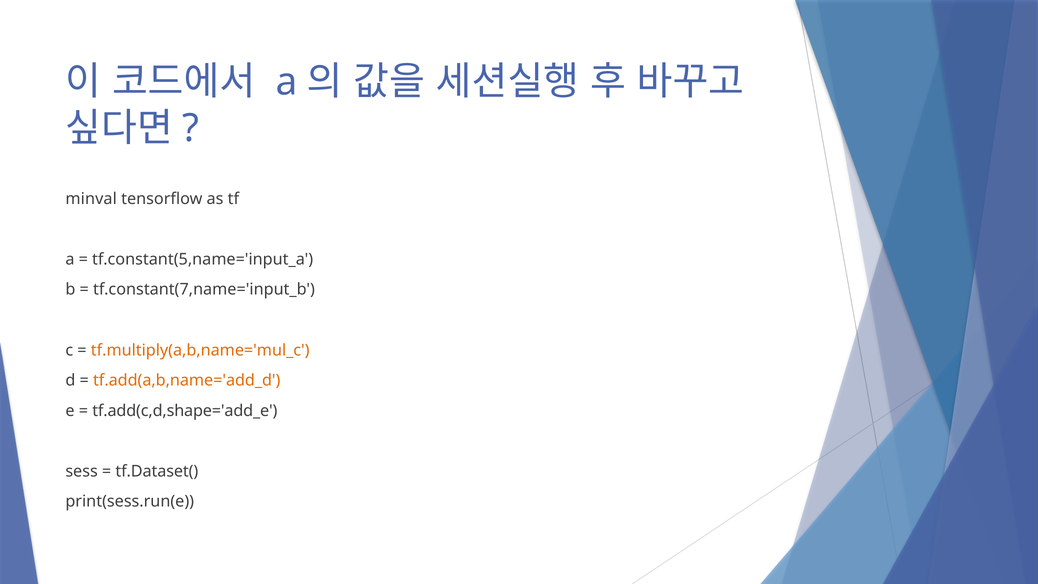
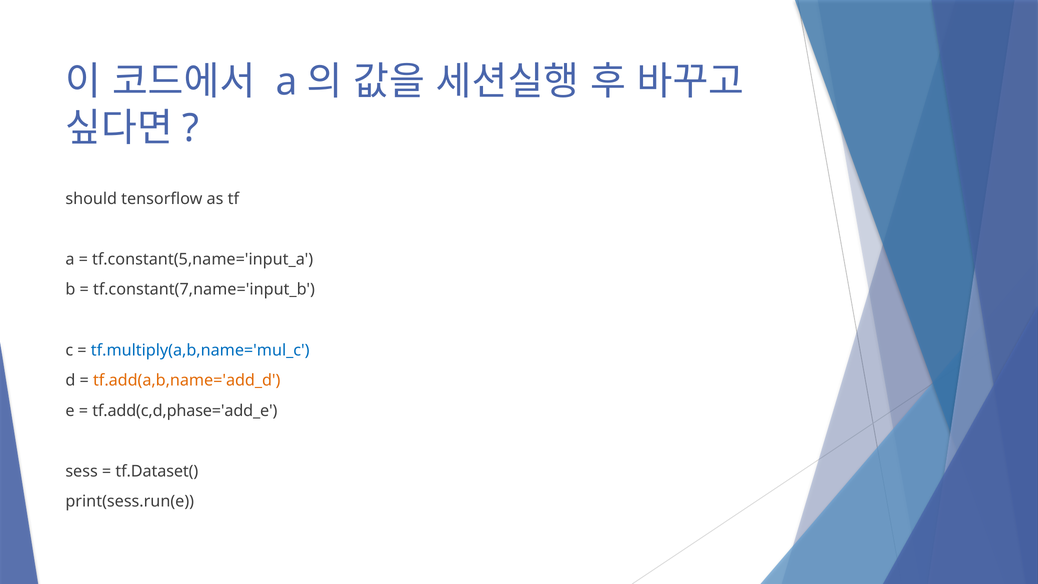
minval: minval -> should (91, 199)
tf.multiply(a,b,name='mul_c colour: orange -> blue (200, 350)
tf.add(c,d,shape='add_e: tf.add(c,d,shape='add_e -> tf.add(c,d,phase='add_e (185, 411)
